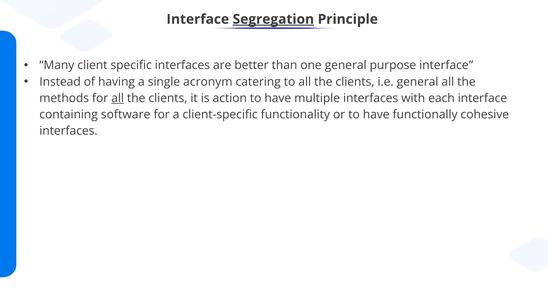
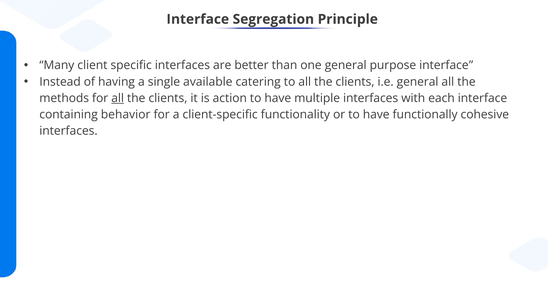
Segregation underline: present -> none (273, 19)
acronym: acronym -> available (208, 82)
software: software -> behavior (126, 115)
